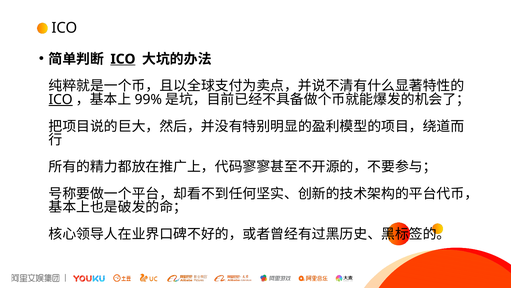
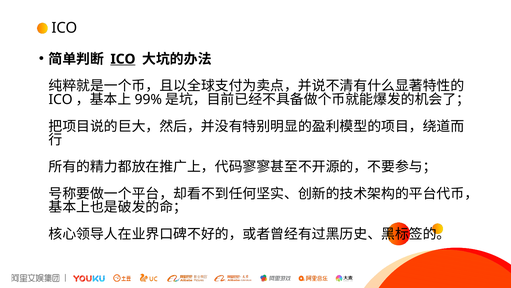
ICO underline: present -> none (61, 99)
